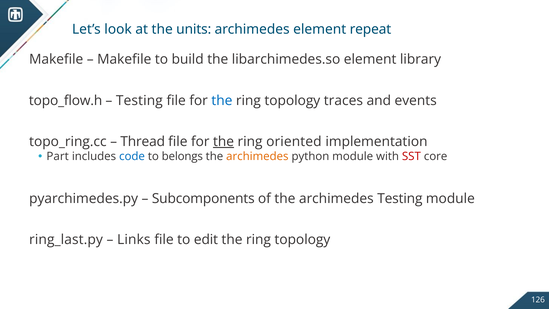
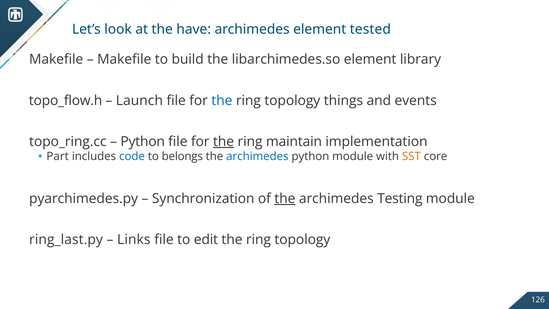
units: units -> have (194, 29)
repeat: repeat -> tested (370, 29)
Testing: Testing -> Launch (139, 100)
traces: traces -> things (343, 100)
Thread: Thread -> Python (143, 142)
oriented: oriented -> maintain (294, 142)
archimedes colour: orange -> blue (257, 156)
SST colour: red -> orange (411, 156)
Subcomponents: Subcomponents -> Synchronization (203, 198)
the underline: none -> present (285, 198)
